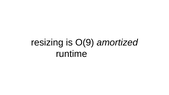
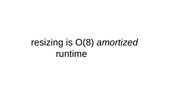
O(9: O(9 -> O(8 (85, 43)
